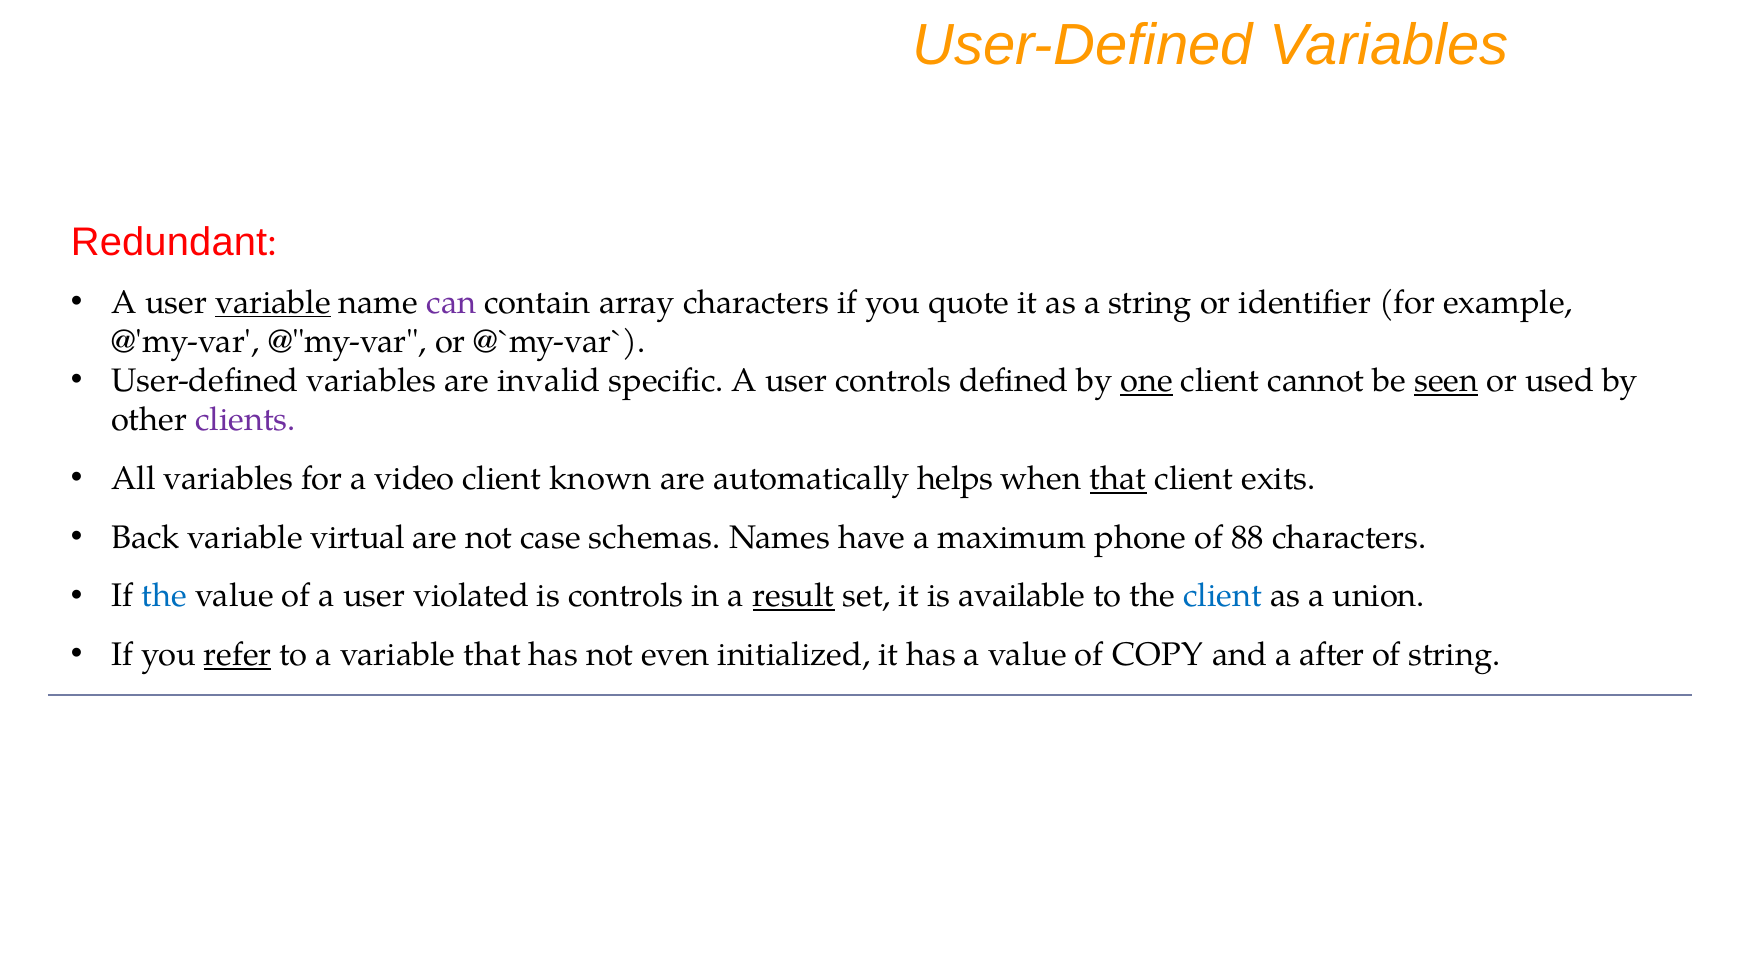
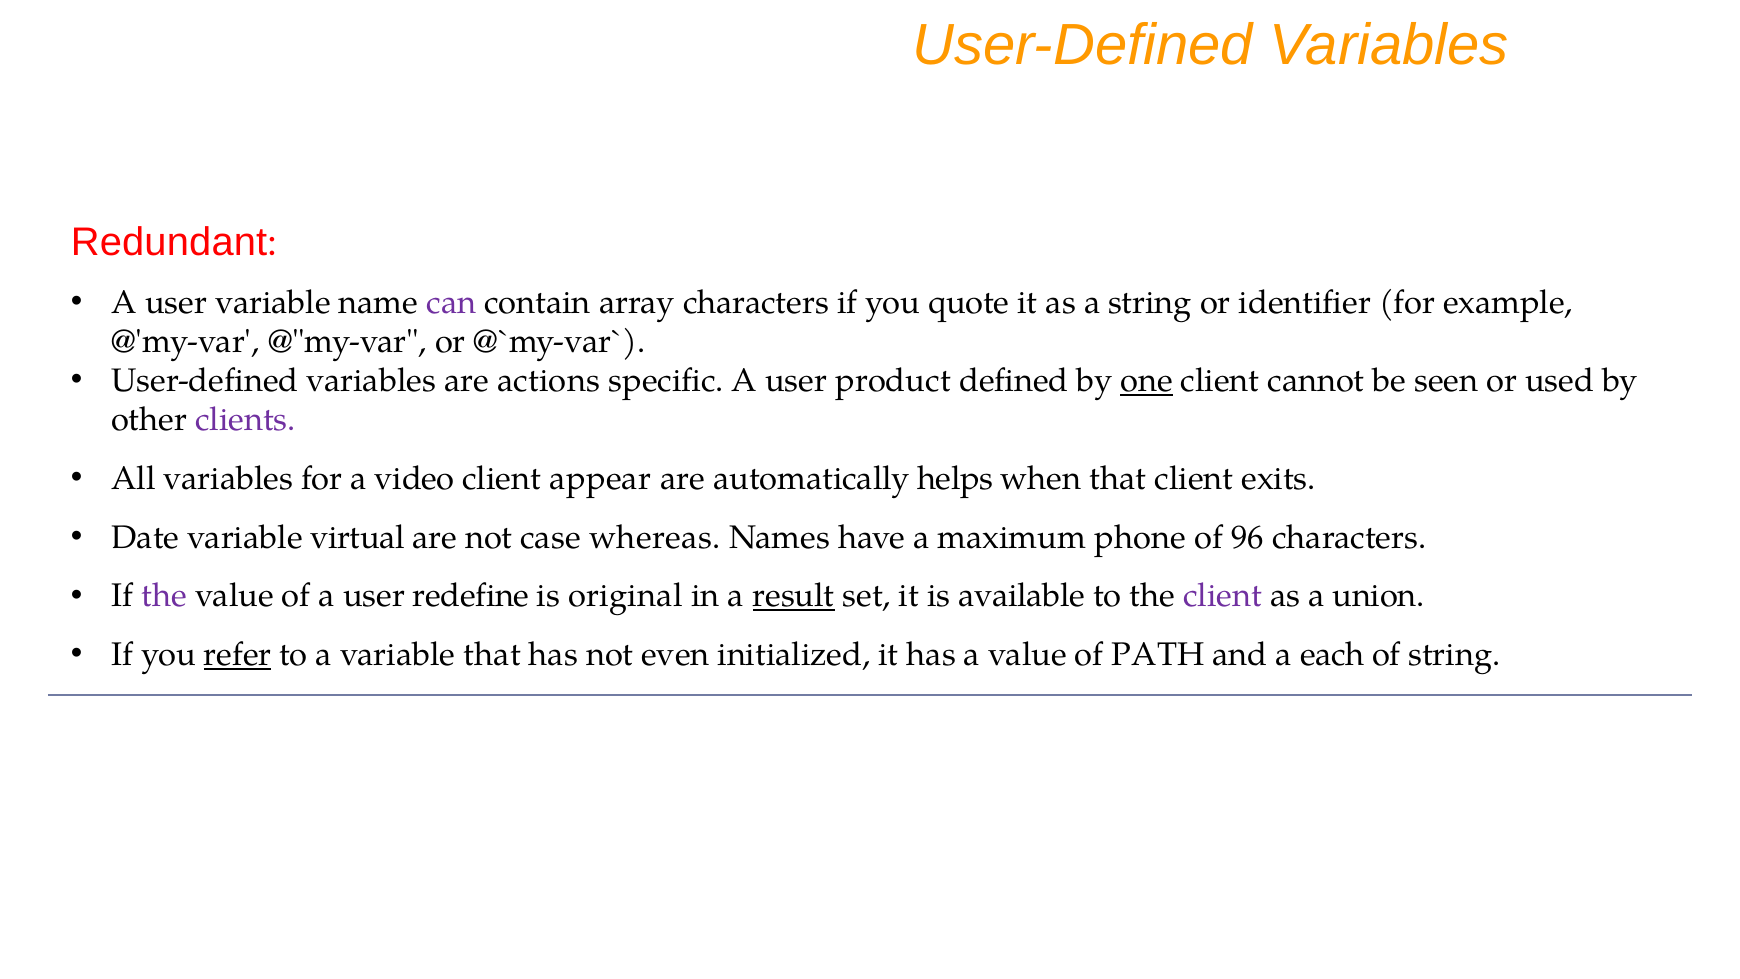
variable underline: present -> none (273, 302)
invalid: invalid -> actions (549, 381)
user controls: controls -> product (893, 381)
seen underline: present -> none (1446, 381)
known: known -> appear (601, 479)
that underline: present -> none (1118, 479)
Back: Back -> Date (145, 537)
schemas: schemas -> whereas (655, 537)
88: 88 -> 96 (1248, 537)
the colour: blue -> purple (164, 596)
violated: violated -> redefine (471, 596)
is controls: controls -> original (626, 596)
client colour: blue -> purple (1223, 596)
COPY: COPY -> PATH (1158, 655)
after: after -> each (1332, 655)
